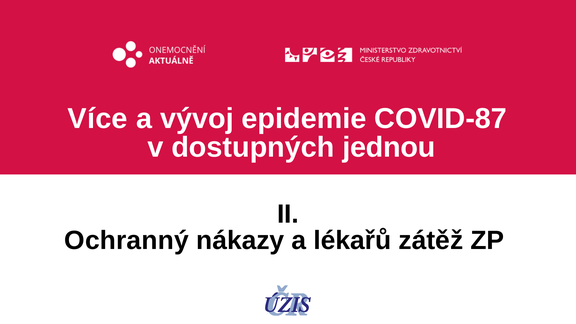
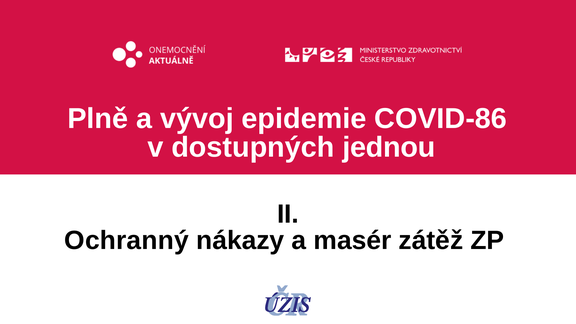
Více: Více -> Plně (98, 119)
COVID-87: COVID-87 -> COVID-86 (441, 119)
lékařů: lékařů -> masér (352, 241)
